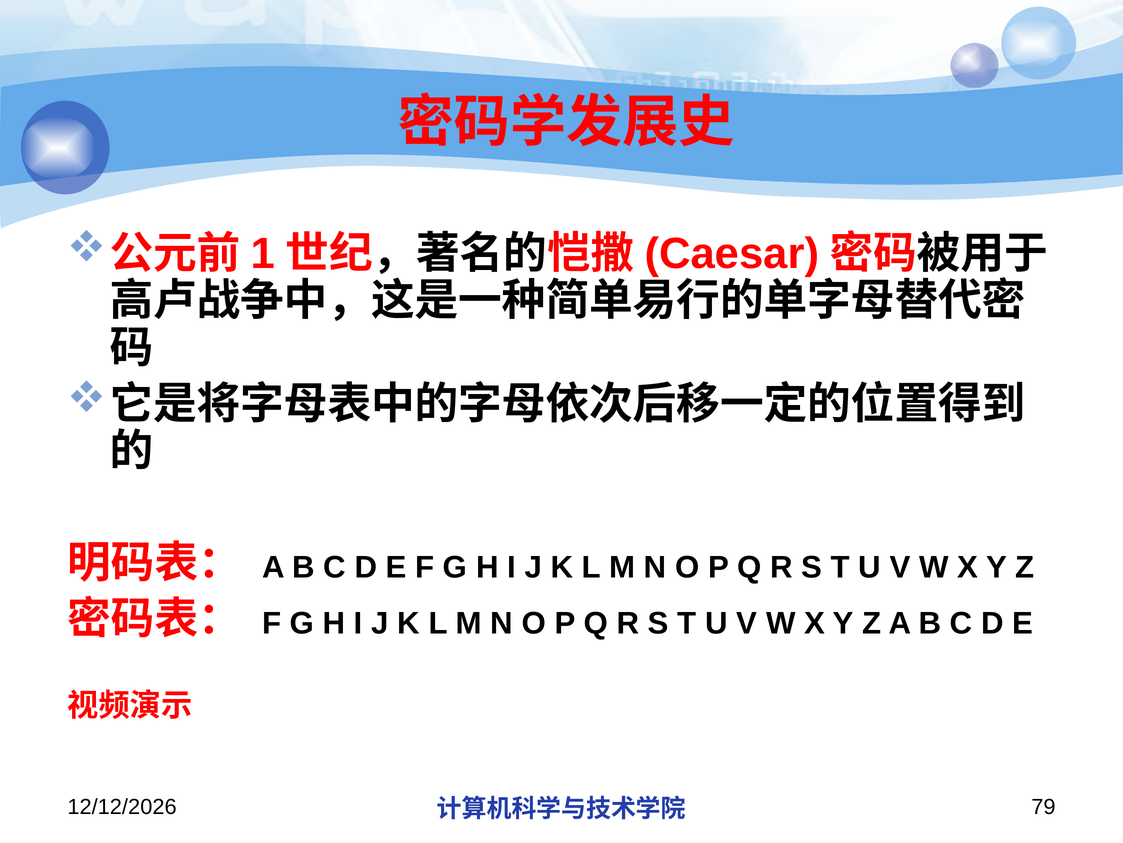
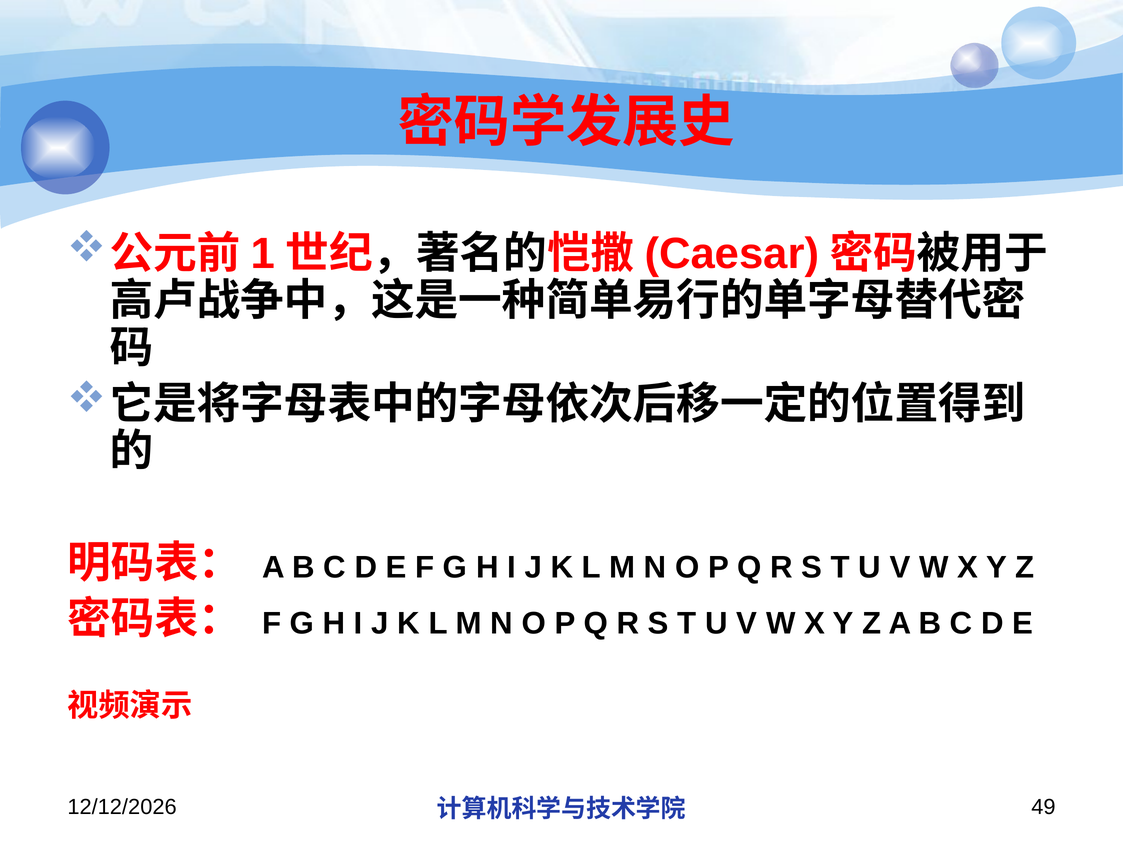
79: 79 -> 49 (1043, 806)
